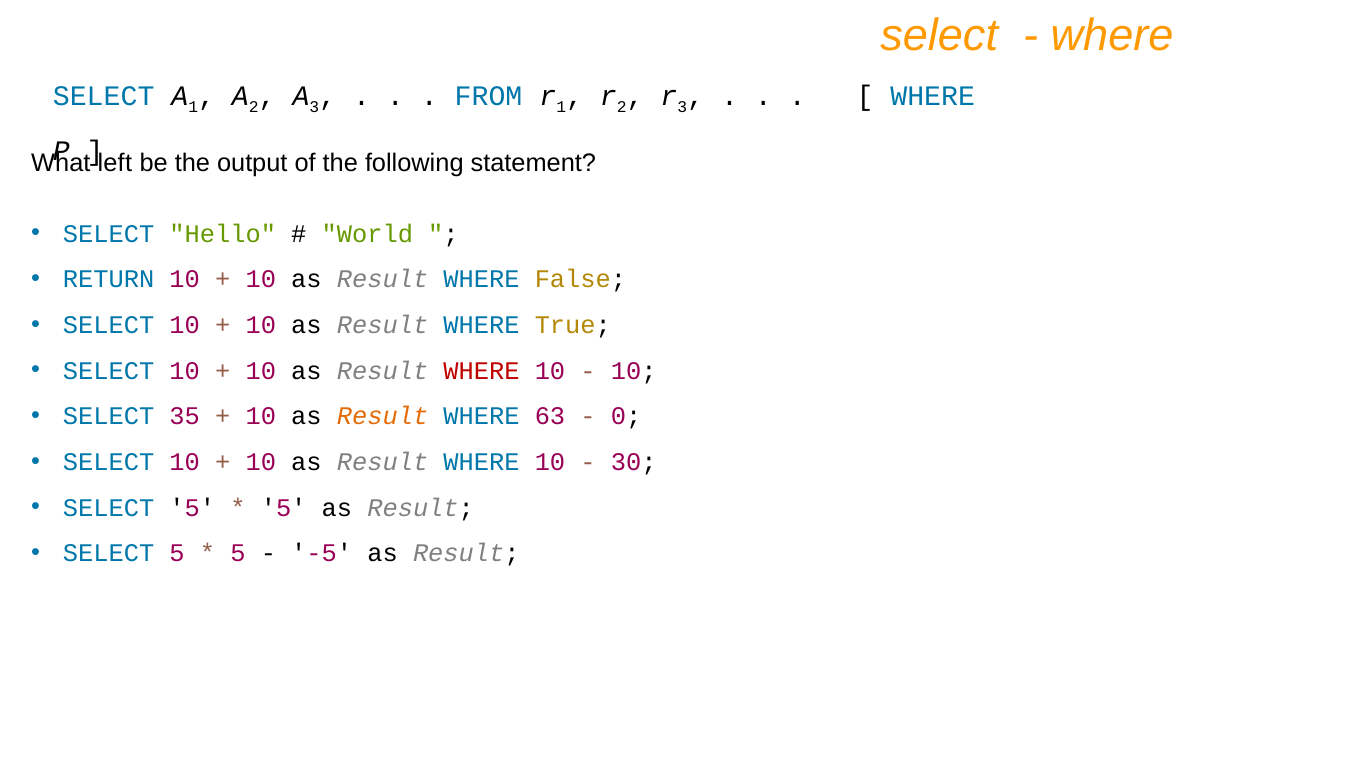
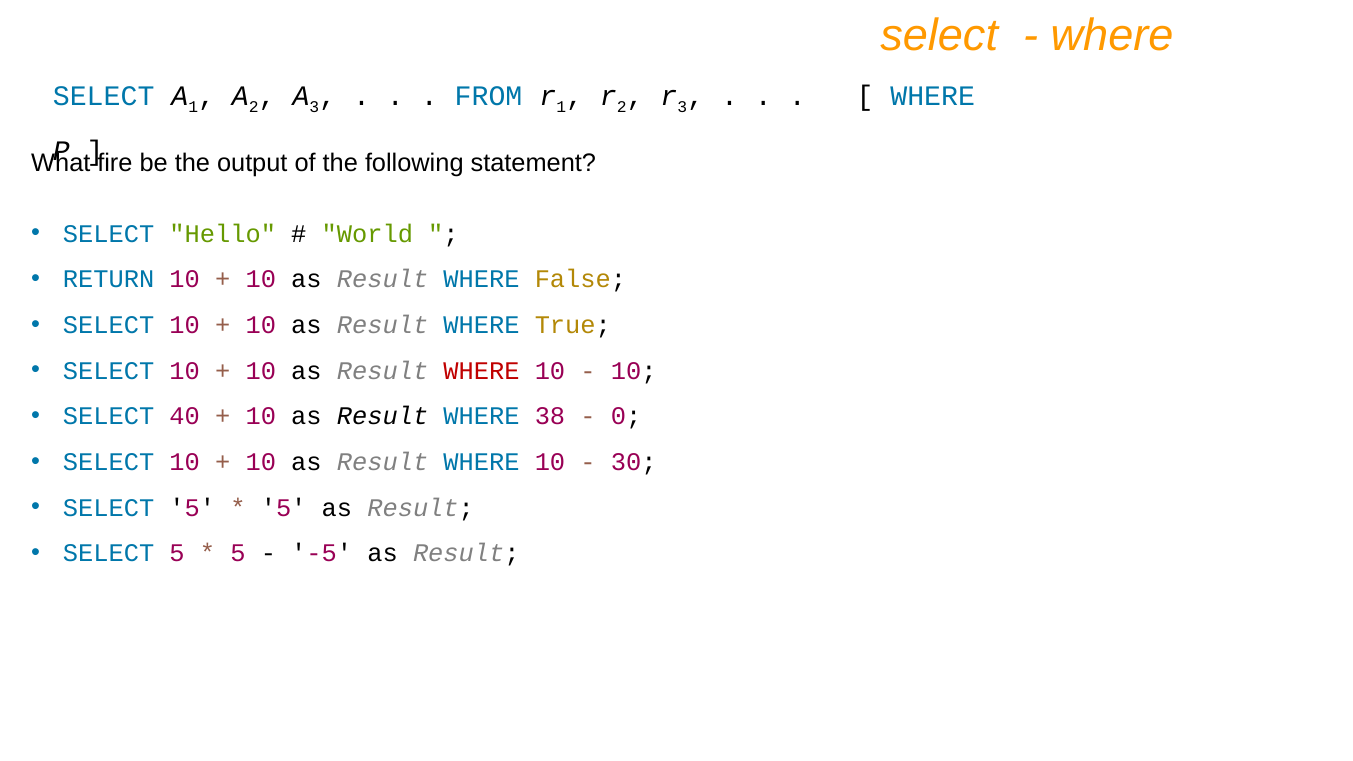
left: left -> fire (115, 163)
35: 35 -> 40 (185, 417)
Result colour: orange -> black (383, 417)
63: 63 -> 38 (550, 417)
